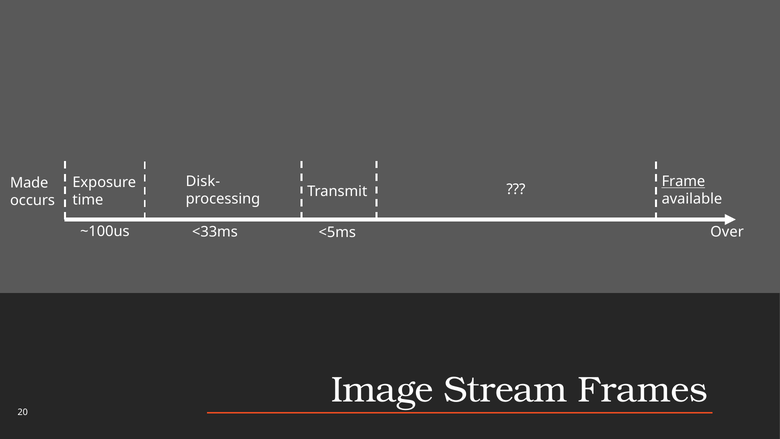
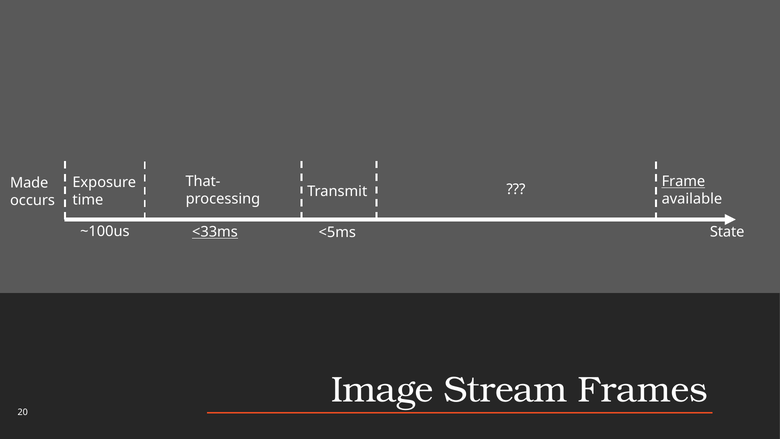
Disk-: Disk- -> That- (203, 181)
<33ms underline: none -> present (215, 232)
Over: Over -> State (727, 232)
